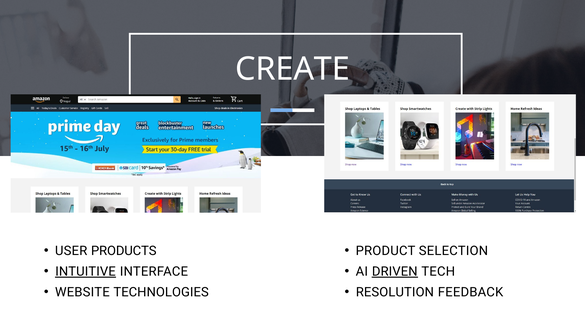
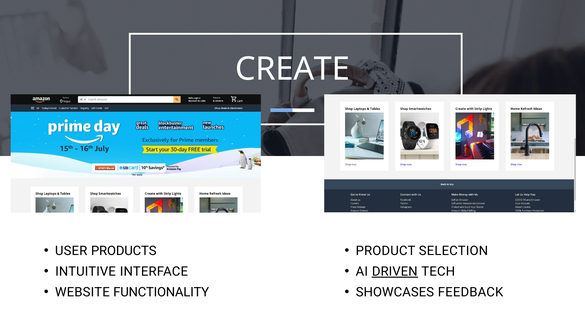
INTUITIVE underline: present -> none (85, 272)
TECHNOLOGIES: TECHNOLOGIES -> FUNCTIONALITY (161, 292)
RESOLUTION: RESOLUTION -> SHOWCASES (395, 292)
